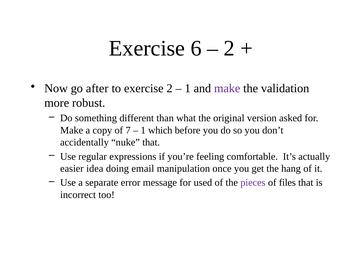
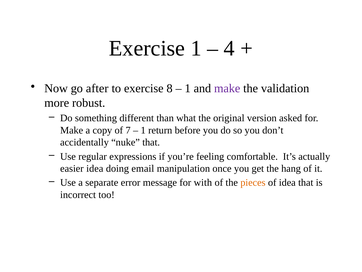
Exercise 6: 6 -> 1 (196, 48)
2: 2 -> 4 (229, 48)
exercise 2: 2 -> 8 (170, 88)
which: which -> return (160, 130)
used: used -> with (203, 182)
pieces colour: purple -> orange (253, 182)
of files: files -> idea (287, 182)
